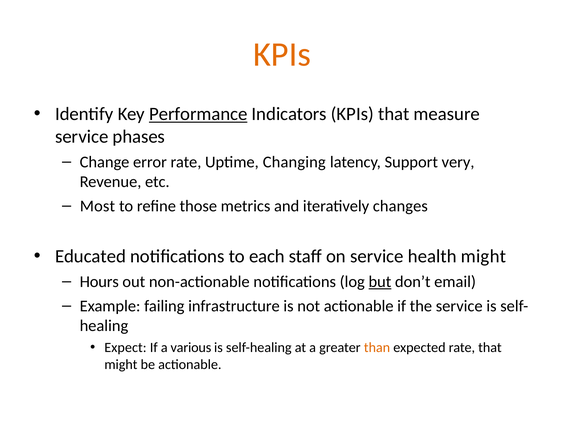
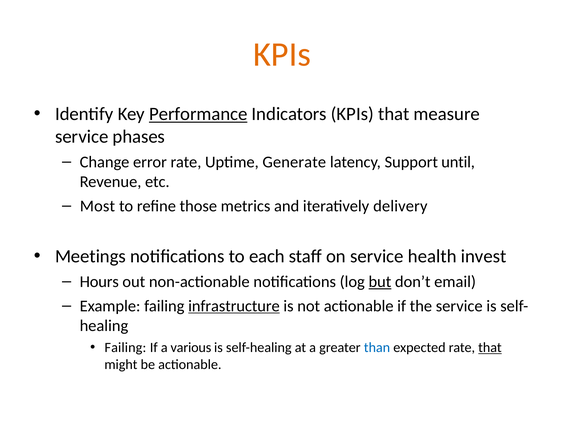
Changing: Changing -> Generate (294, 162)
very: very -> until (458, 162)
changes: changes -> delivery (400, 206)
Educated: Educated -> Meetings (90, 256)
health might: might -> invest (484, 256)
infrastructure underline: none -> present (234, 306)
Expect: Expect -> Failing (125, 348)
than colour: orange -> blue (377, 348)
that underline: none -> present (490, 348)
